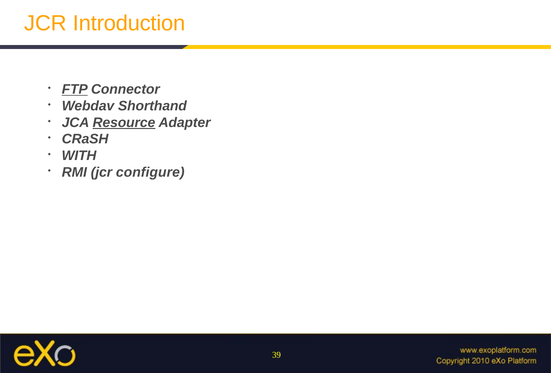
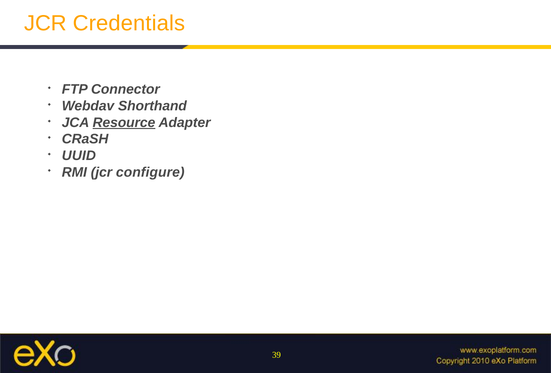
Introduction: Introduction -> Credentials (129, 23)
FTP underline: present -> none (75, 89)
WITH: WITH -> UUID (79, 156)
